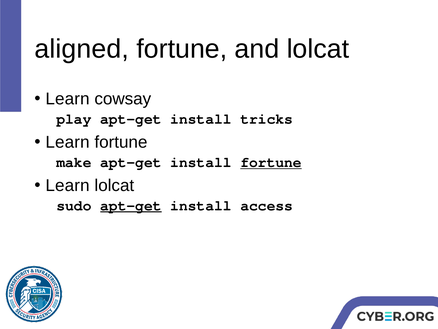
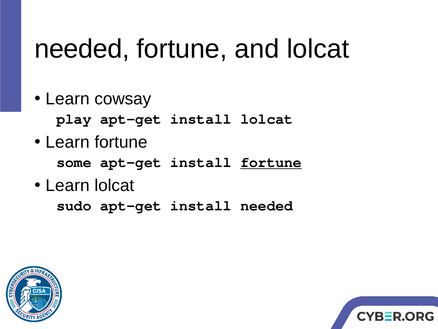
aligned: aligned -> needed (82, 49)
install tricks: tricks -> lolcat (267, 119)
make: make -> some (74, 162)
apt-get underline: present -> none (131, 205)
install access: access -> needed (267, 205)
